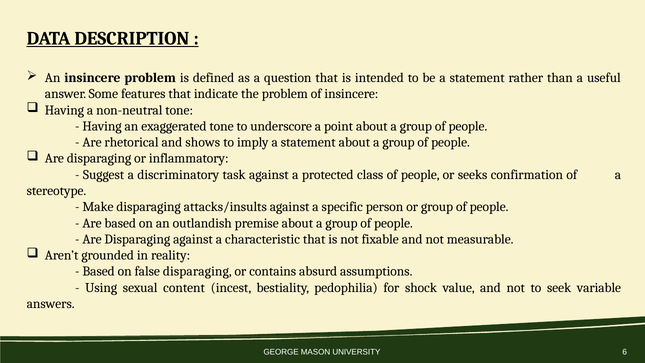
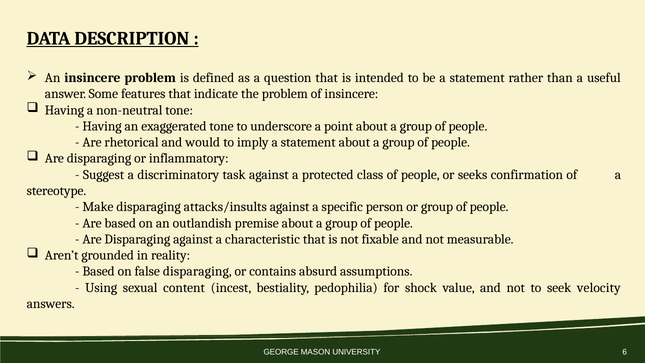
shows: shows -> would (203, 142)
variable: variable -> velocity (599, 288)
